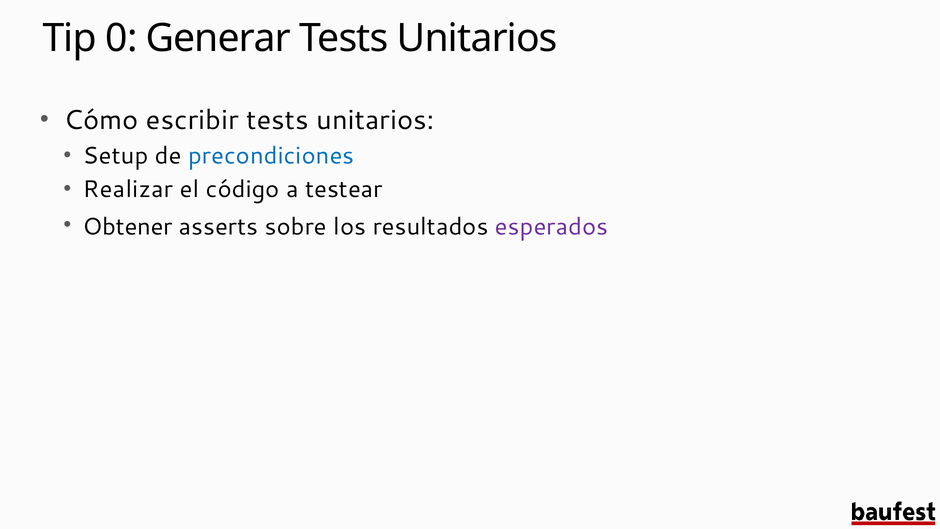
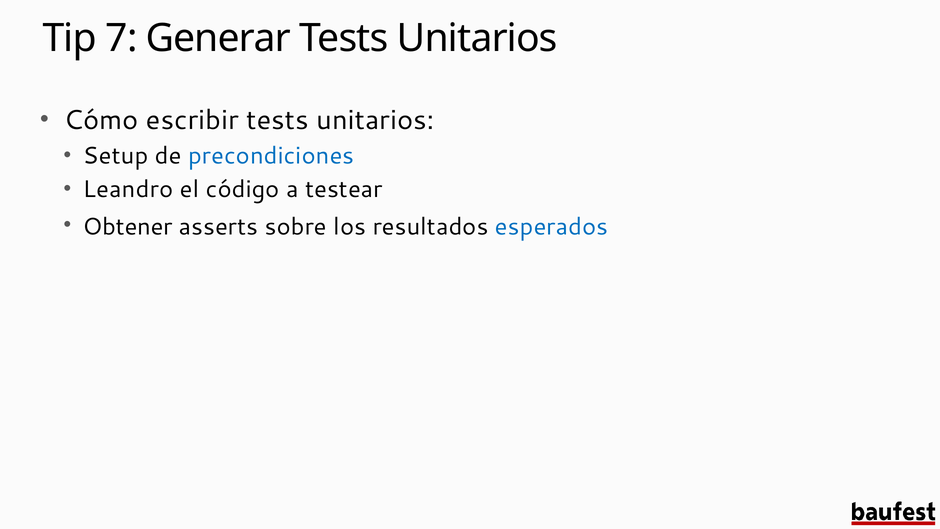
0: 0 -> 7 (121, 39)
Realizar: Realizar -> Leandro (128, 189)
esperados colour: purple -> blue (552, 227)
